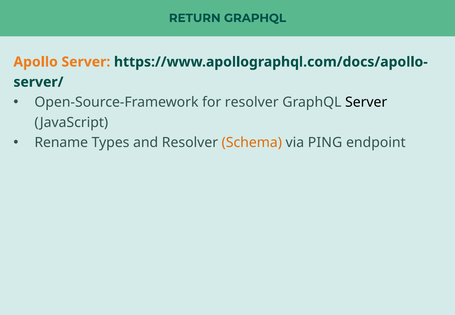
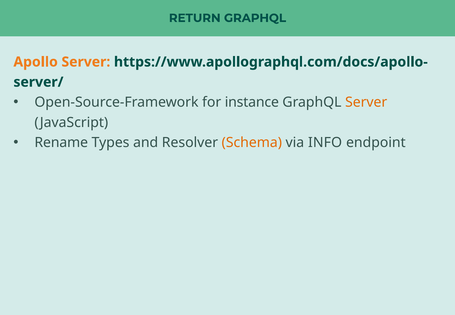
for resolver: resolver -> instance (252, 102)
Server colour: black -> orange (366, 102)
PING: PING -> INFO (325, 143)
